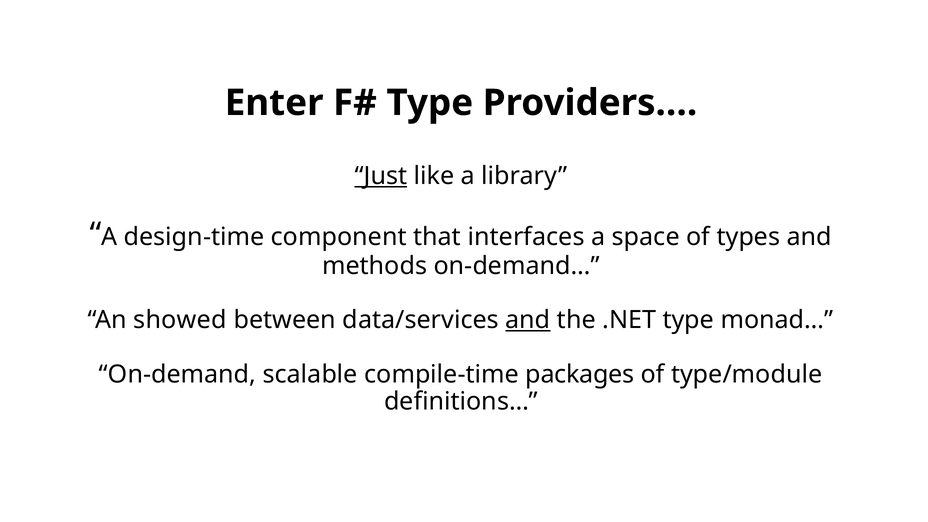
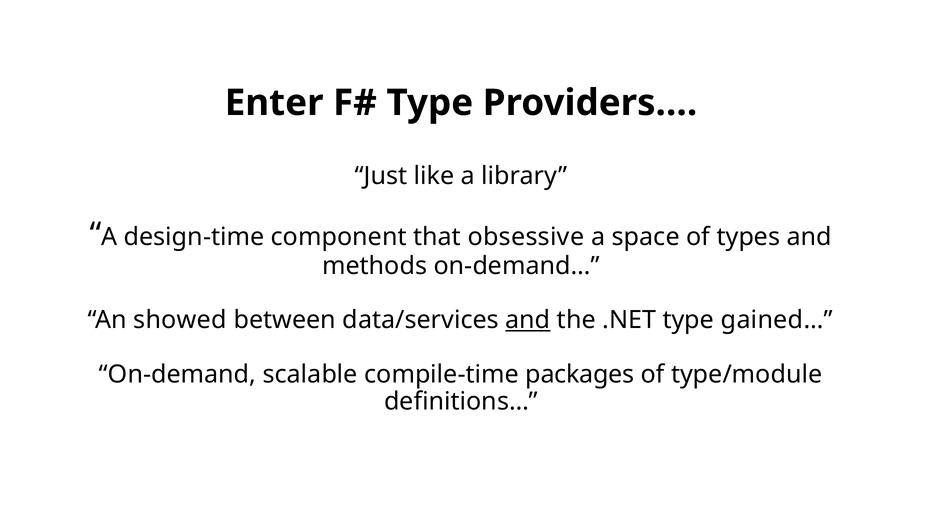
Just underline: present -> none (381, 176)
interfaces: interfaces -> obsessive (526, 237)
monad…: monad… -> gained… (777, 320)
